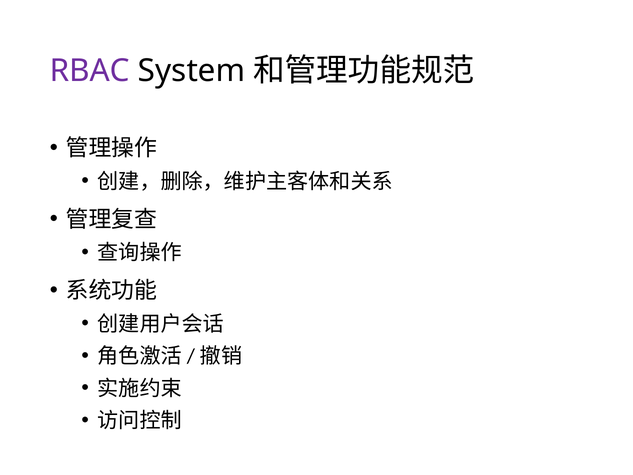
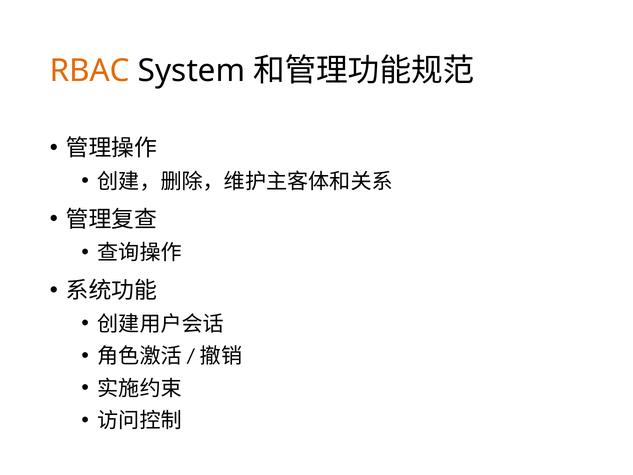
RBAC colour: purple -> orange (90, 71)
